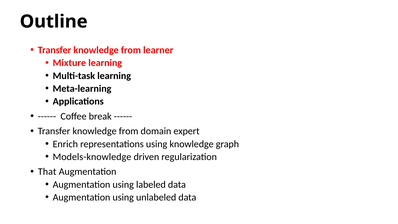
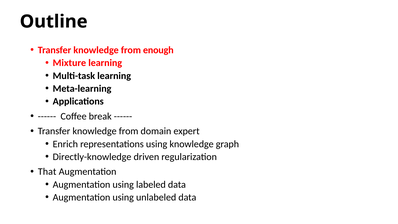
learner: learner -> enough (158, 50)
Models-knowledge: Models-knowledge -> Directly-knowledge (92, 157)
